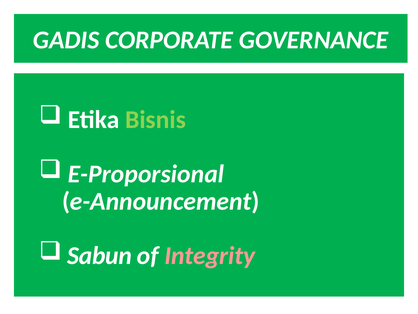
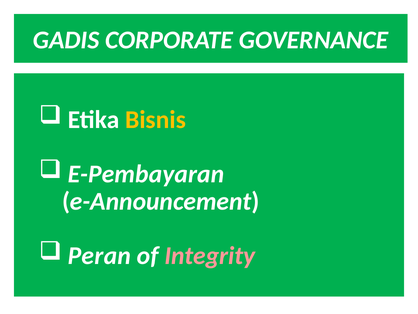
Bisnis colour: light green -> yellow (155, 120)
E-Proporsional: E-Proporsional -> E-Pembayaran (146, 174)
Sabun: Sabun -> Peran (99, 255)
